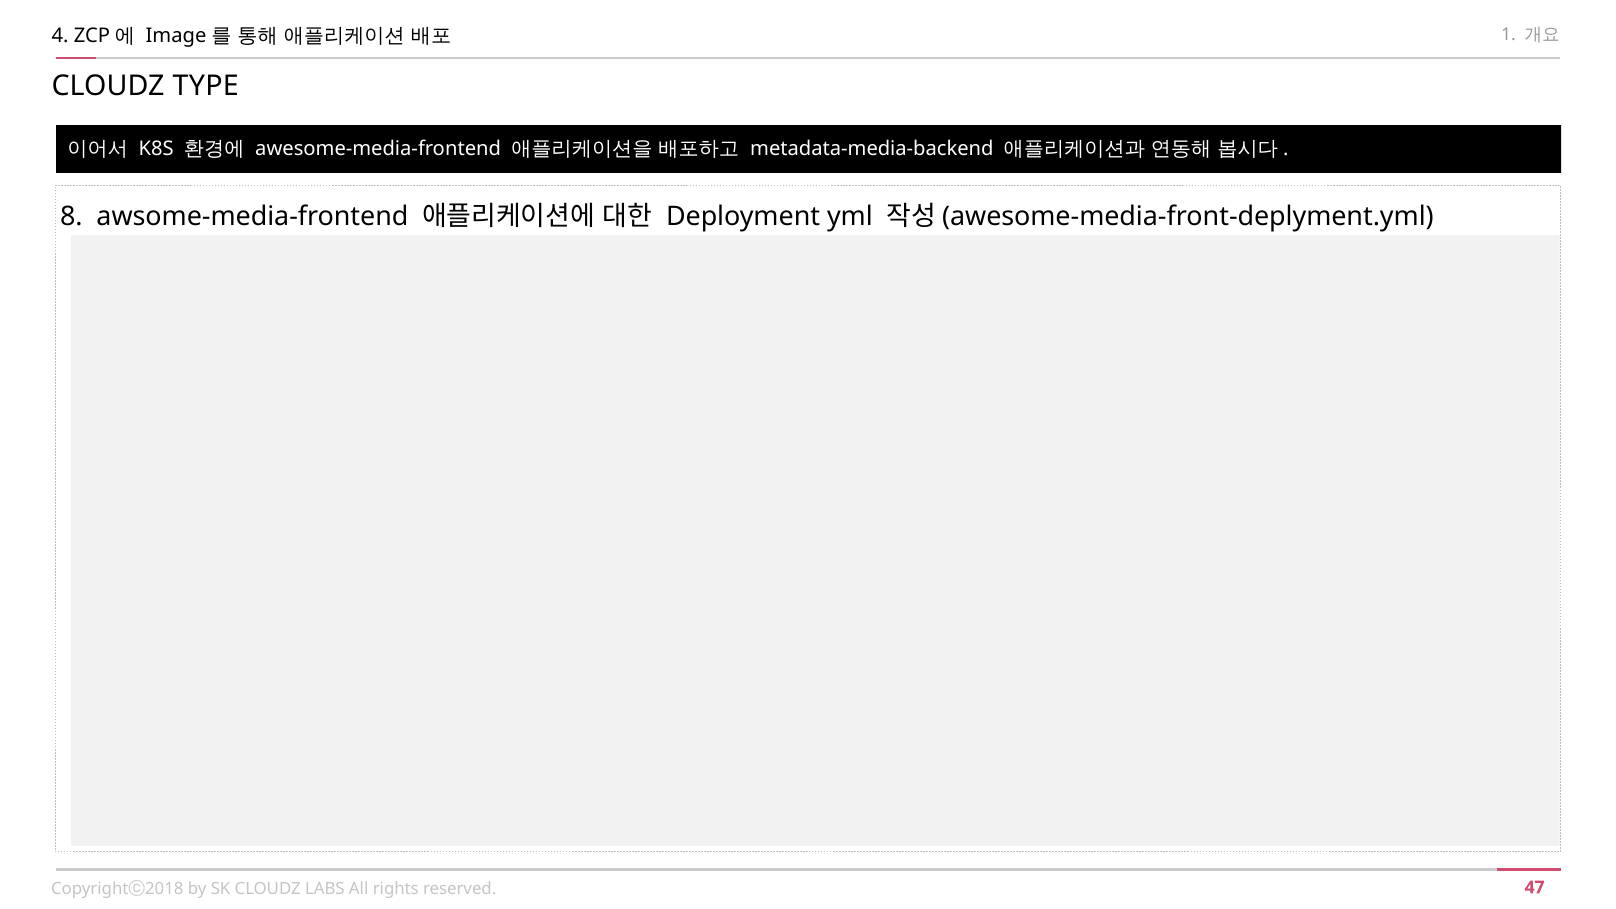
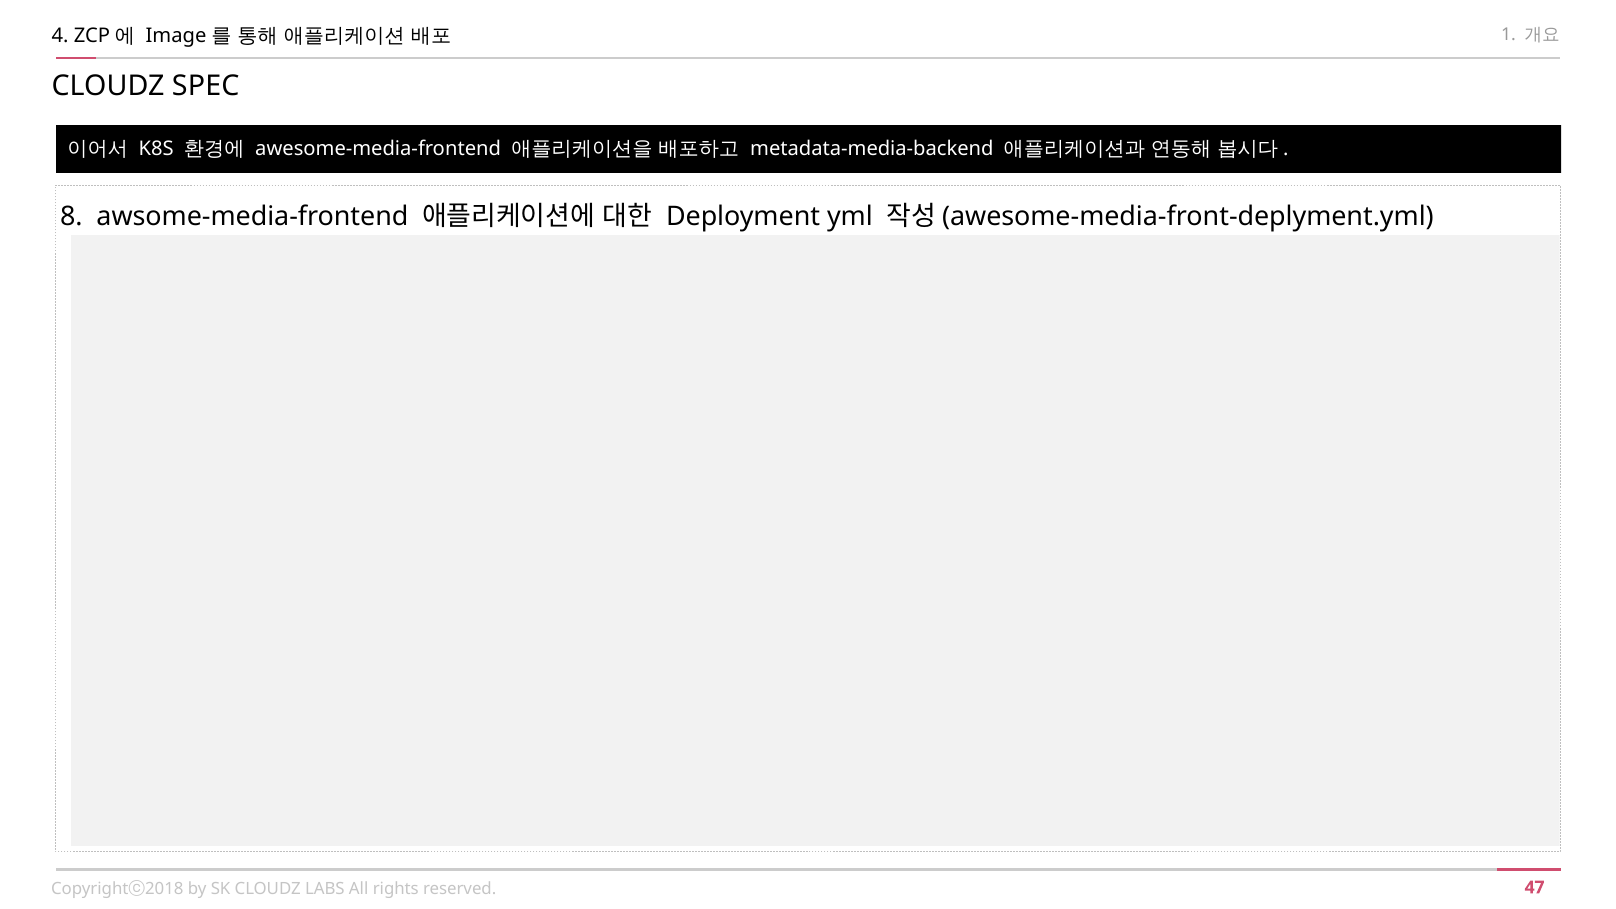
CLOUDZ TYPE: TYPE -> SPEC (206, 86)
